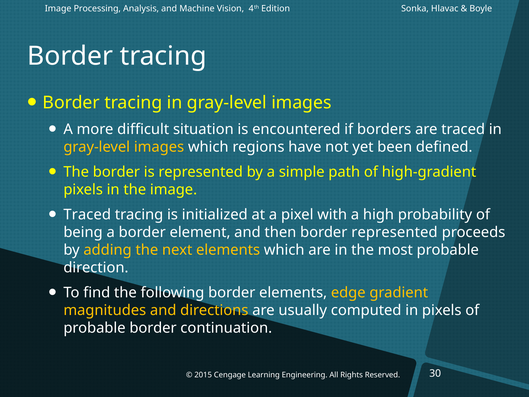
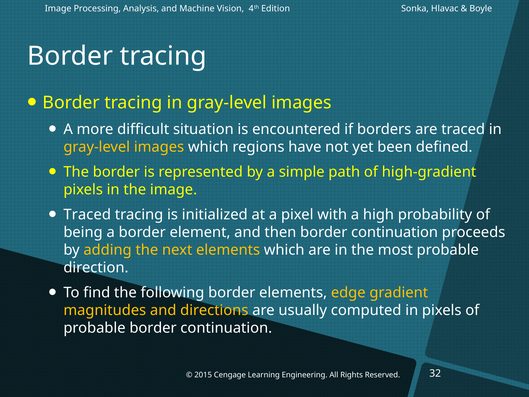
then border represented: represented -> continuation (395, 232)
30: 30 -> 32 (435, 373)
